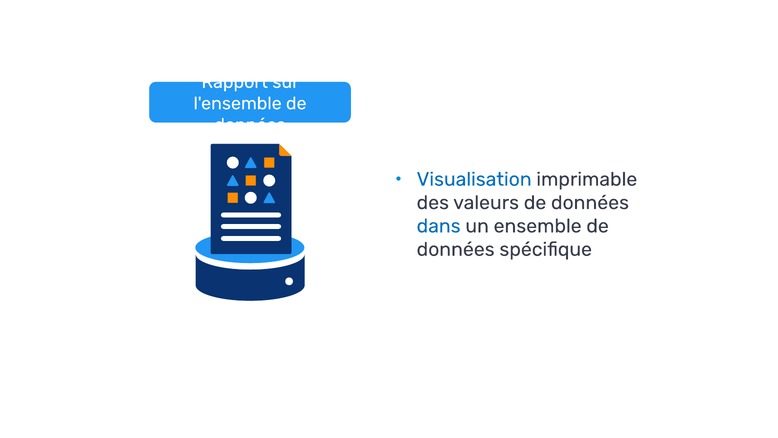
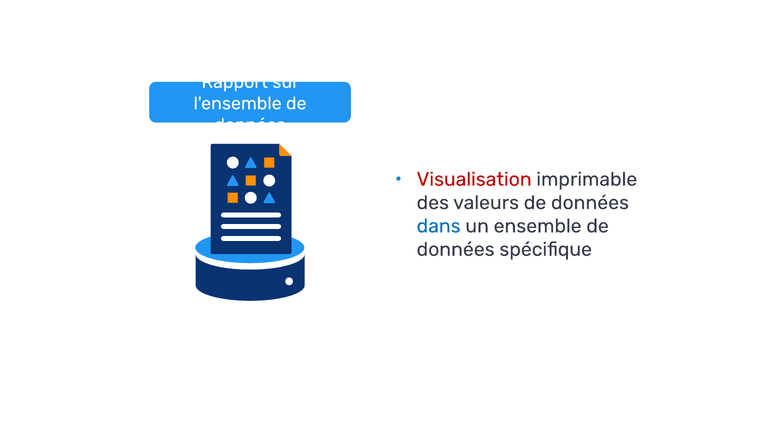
Visualisation colour: blue -> red (474, 179)
